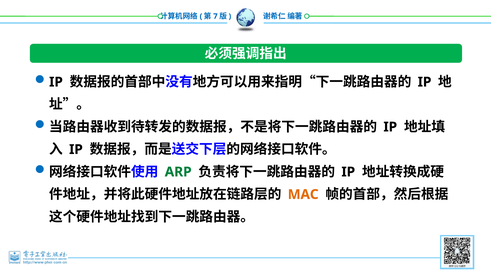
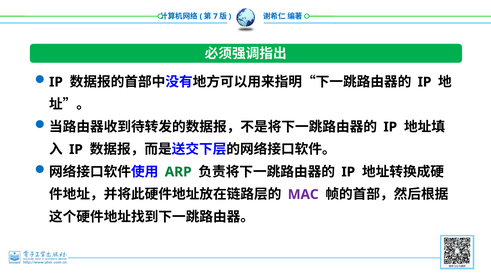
MAC colour: orange -> purple (303, 195)
